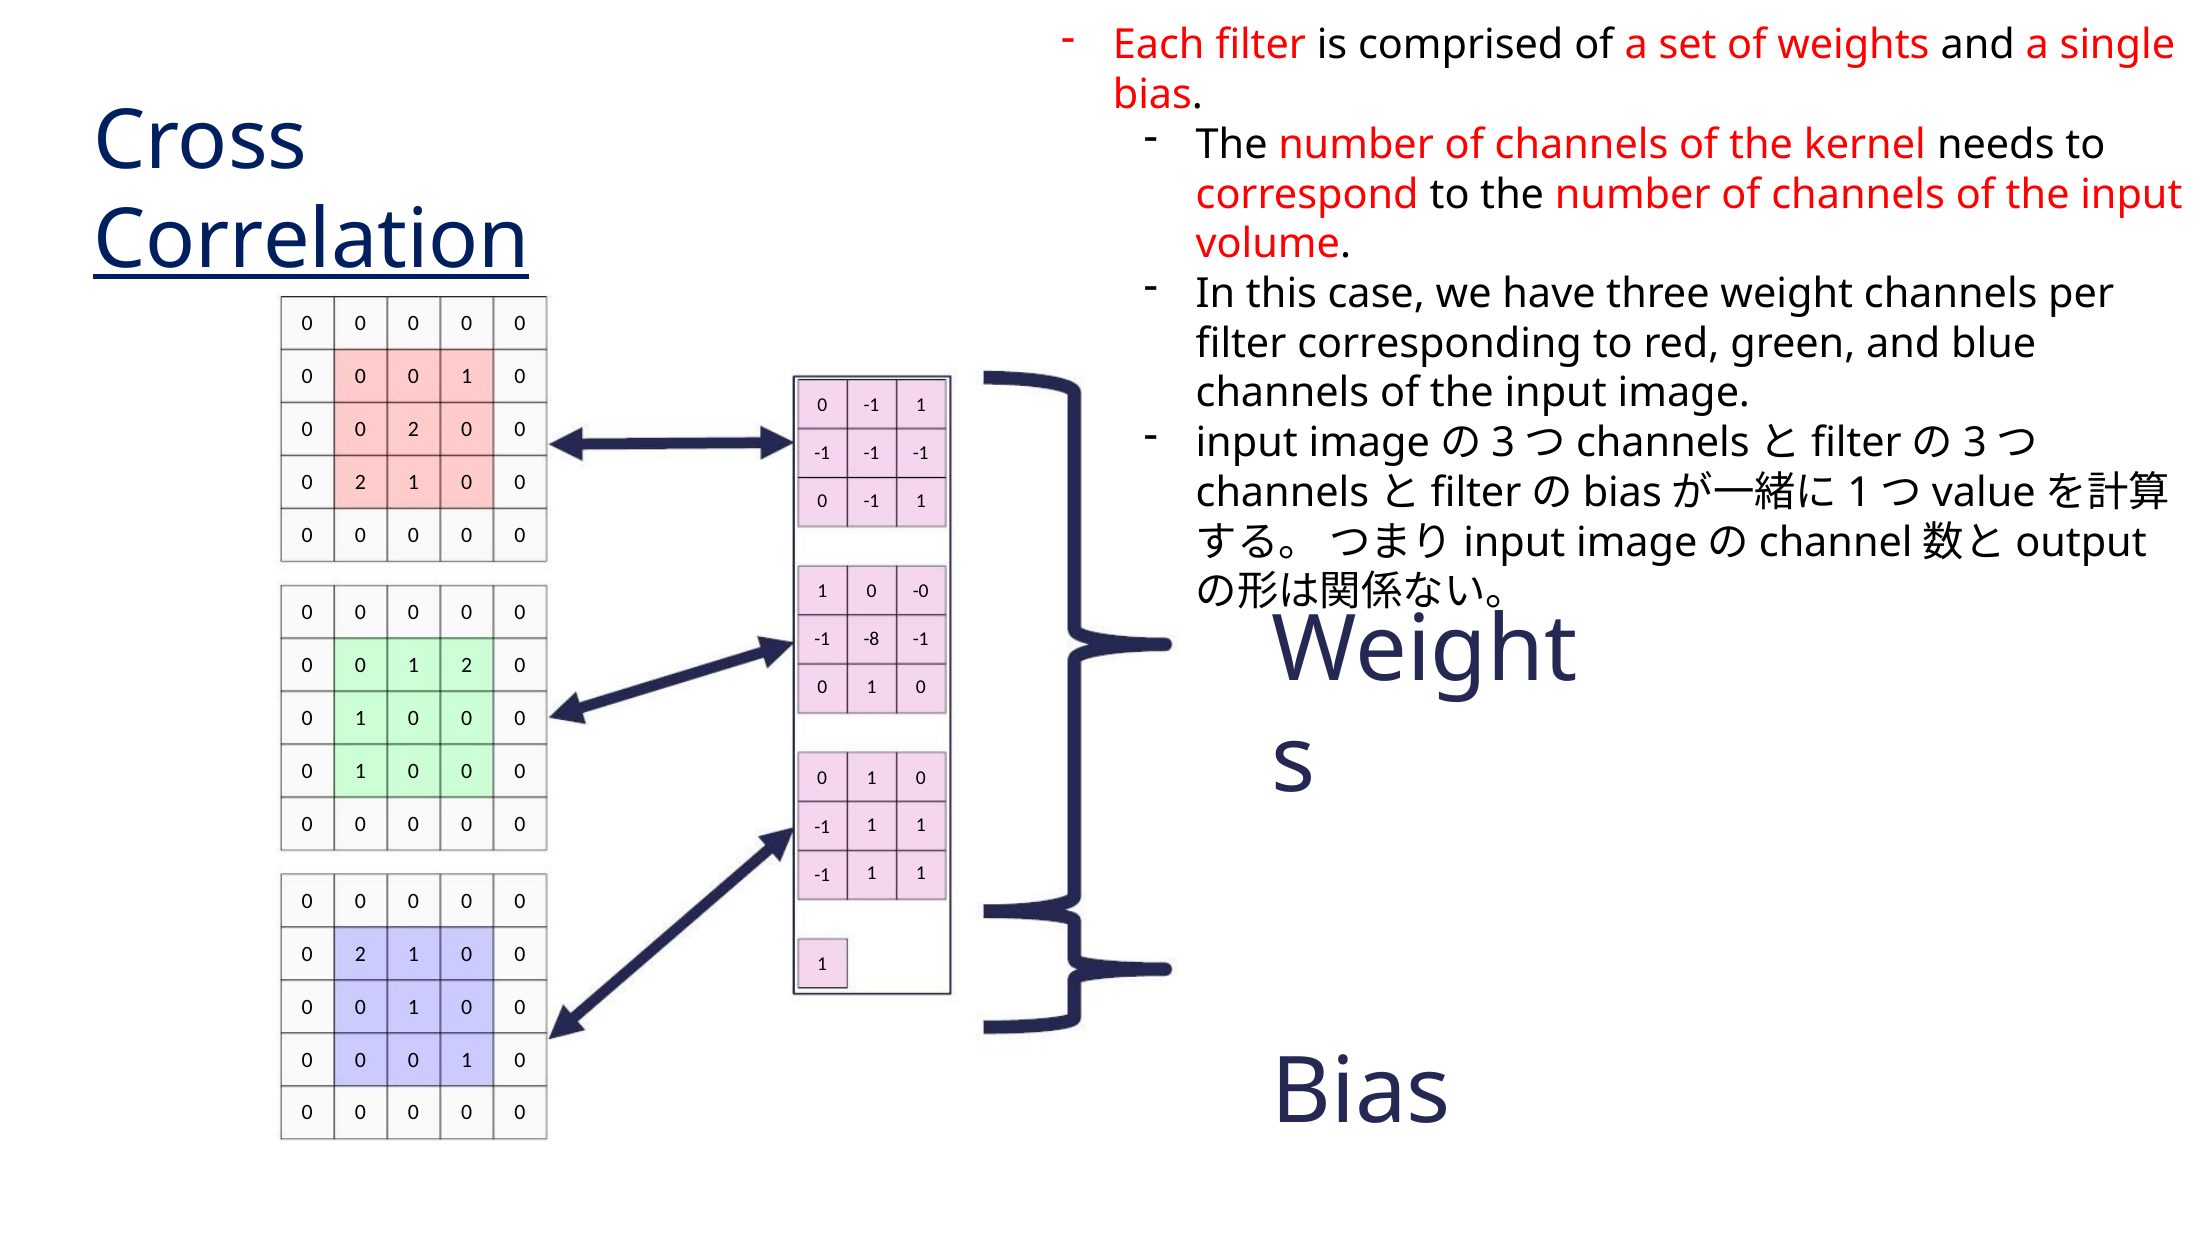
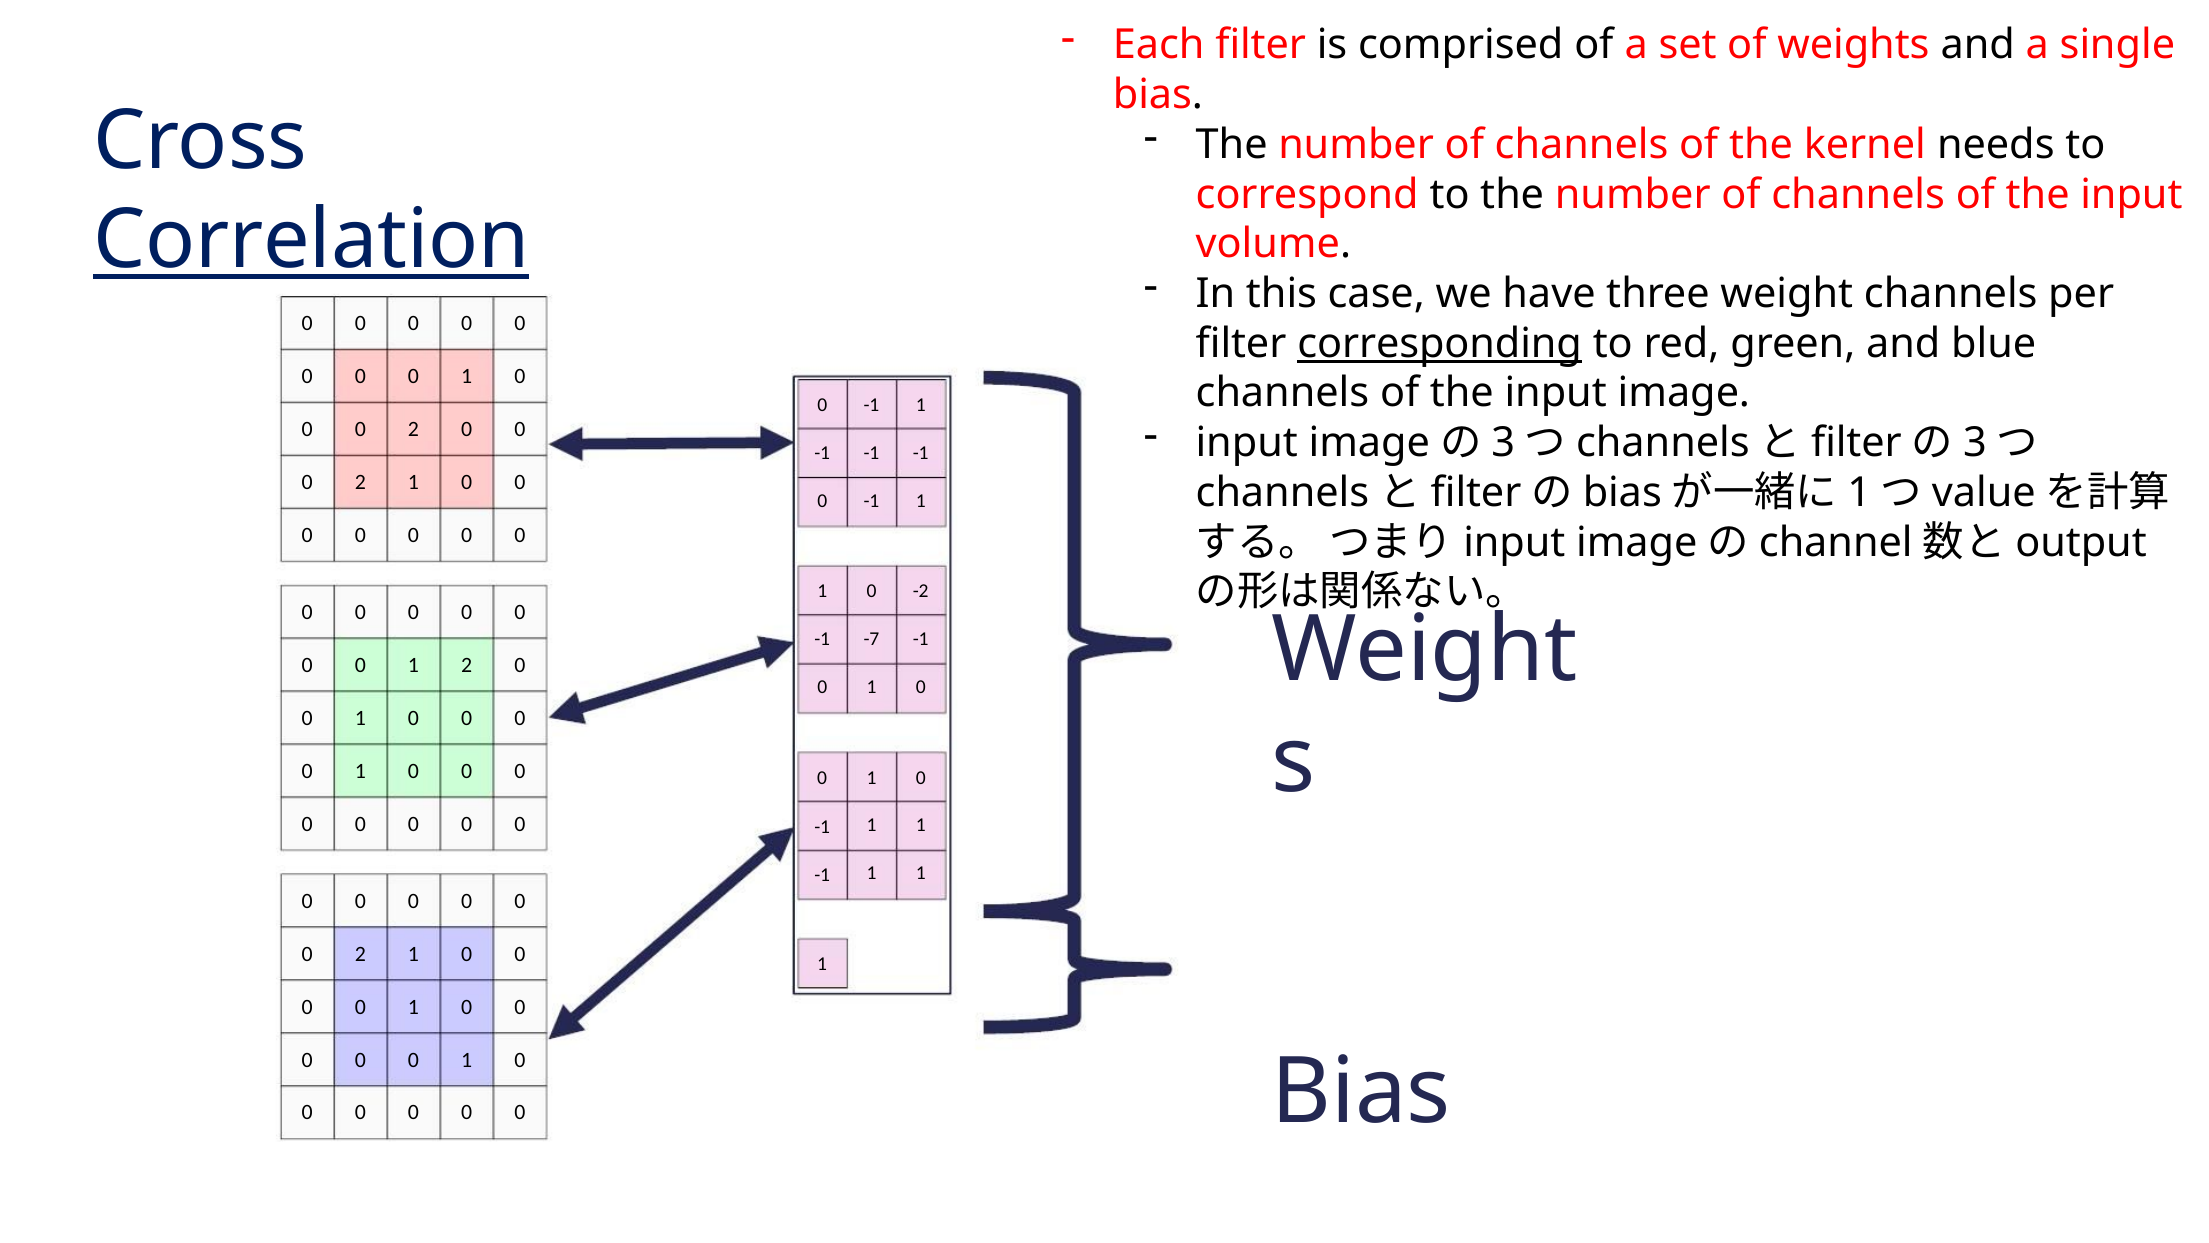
corresponding underline: none -> present (1440, 343)
-0: -0 -> -2 (921, 591)
-8: -8 -> -7 (871, 639)
